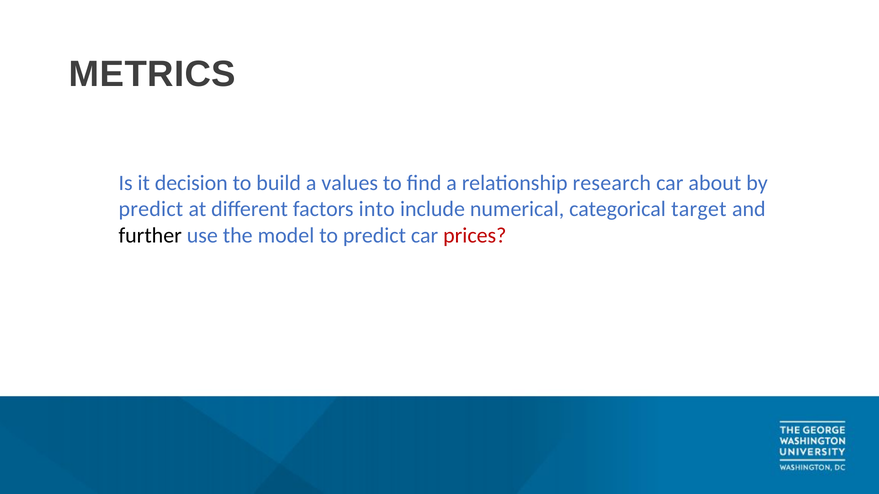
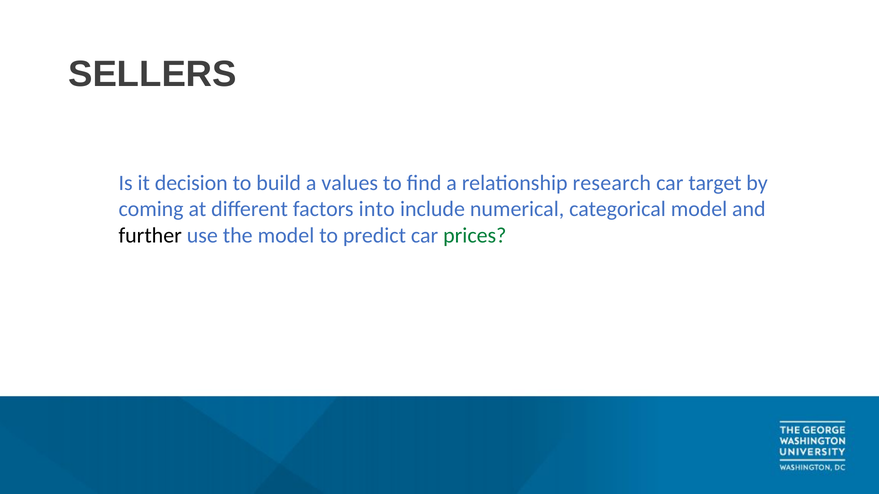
METRICS: METRICS -> SELLERS (152, 74)
about: about -> target (715, 183)
predict: predict -> coming (151, 209)
categorical target: target -> model (699, 209)
prices colour: red -> green (475, 236)
